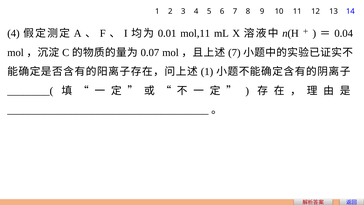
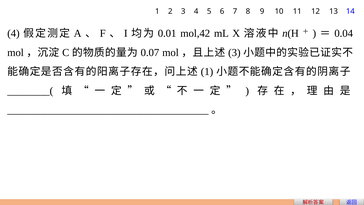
mol,11: mol,11 -> mol,42 (195, 33)
7: 7 -> 3 (234, 53)
